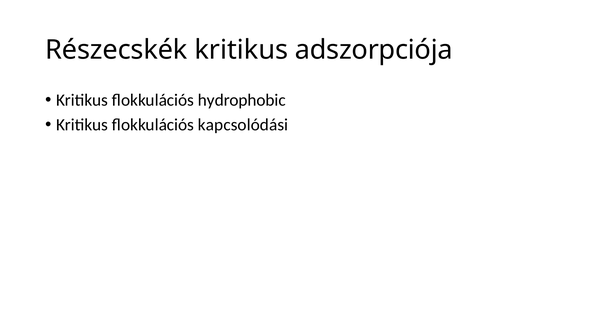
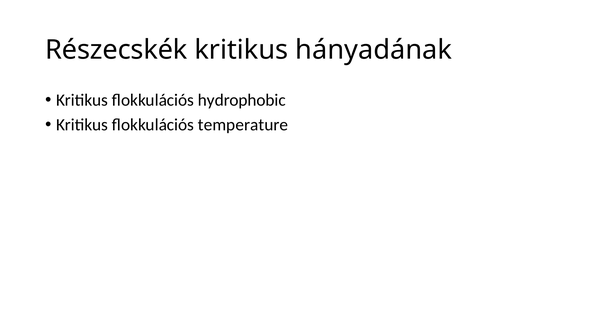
adszorpciója: adszorpciója -> hányadának (374, 50)
kapcsolódási: kapcsolódási -> temperature (243, 125)
